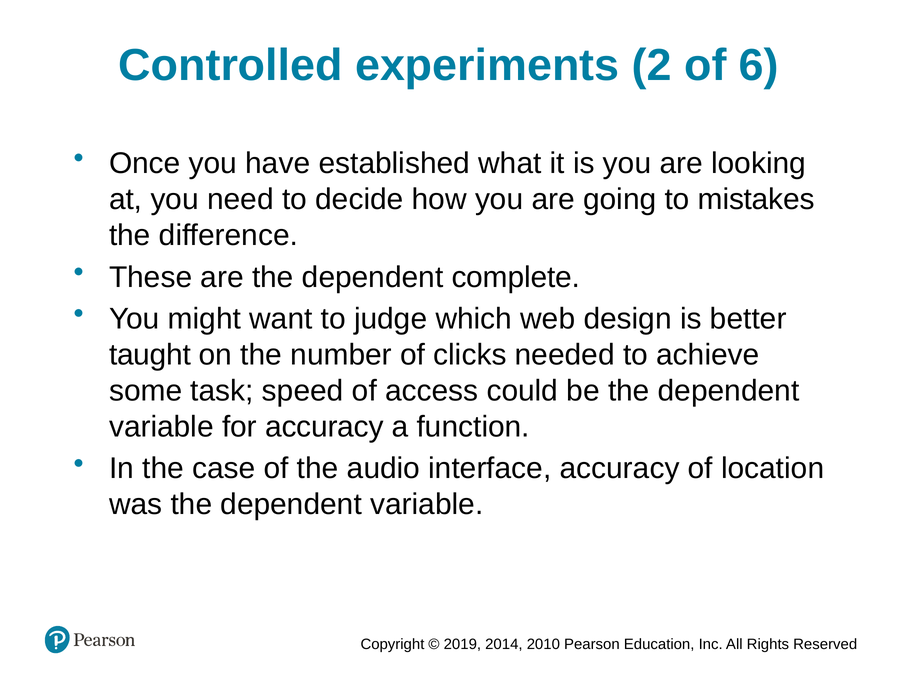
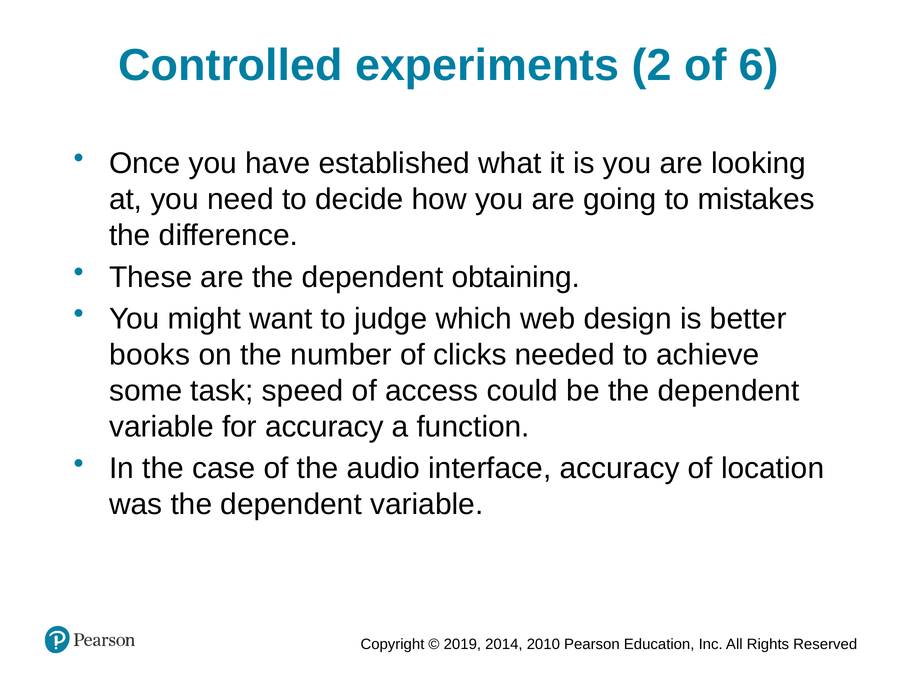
complete: complete -> obtaining (516, 277)
taught: taught -> books (150, 355)
